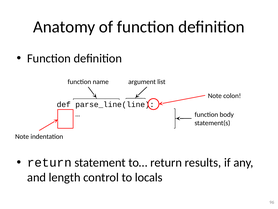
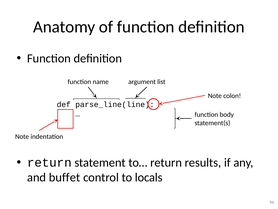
length: length -> buffet (65, 177)
